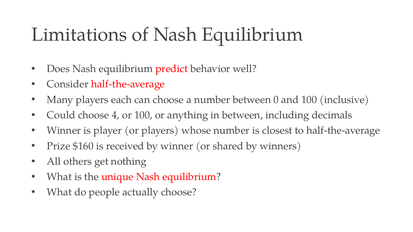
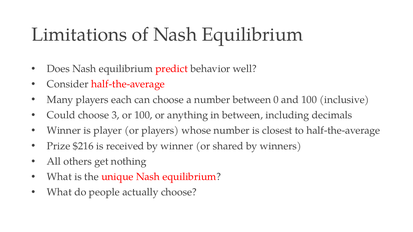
4: 4 -> 3 (116, 115)
$160: $160 -> $216 (83, 146)
